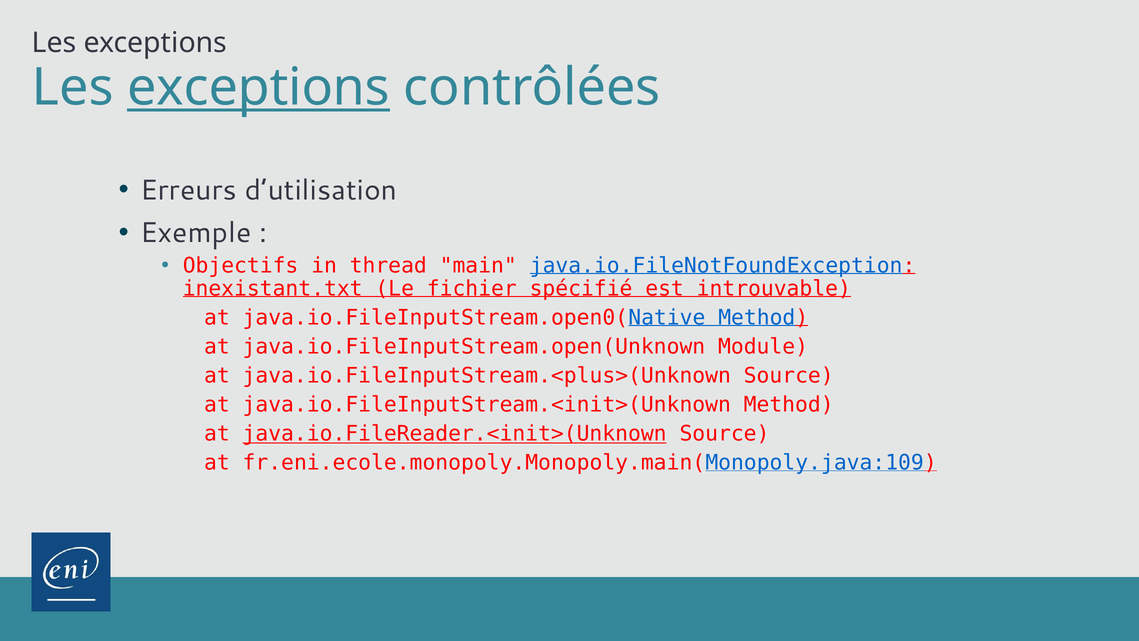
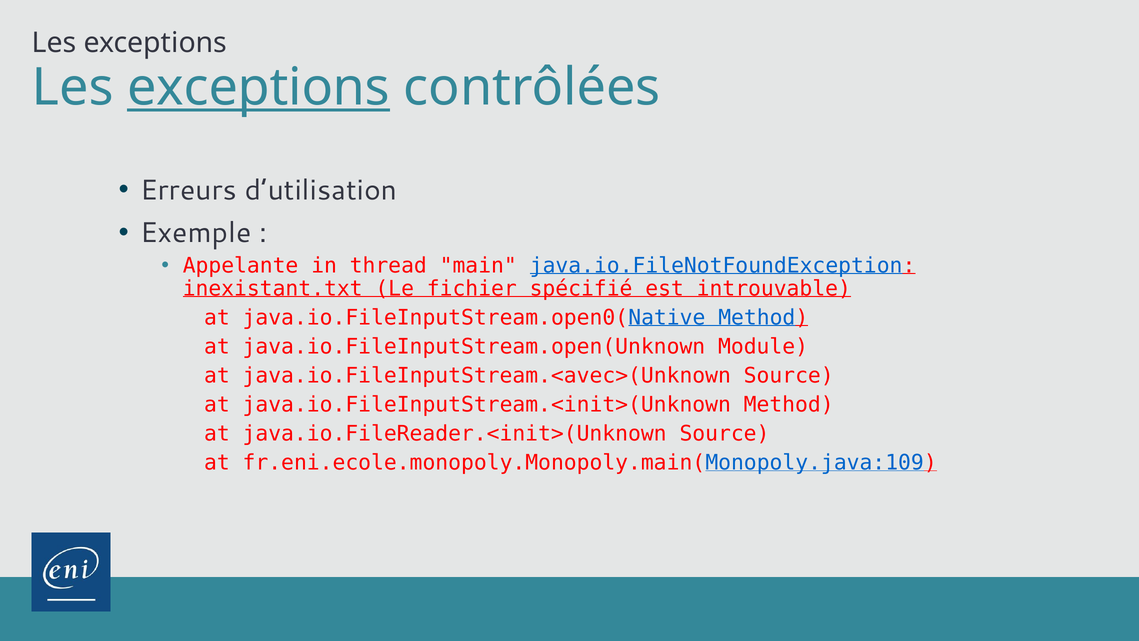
Objectifs: Objectifs -> Appelante (241, 266)
java.io.FileInputStream.<plus>(Unknown: java.io.FileInputStream.<plus>(Unknown -> java.io.FileInputStream.<avec>(Unknown (487, 376)
java.io.FileReader.<init>(Unknown underline: present -> none (455, 434)
